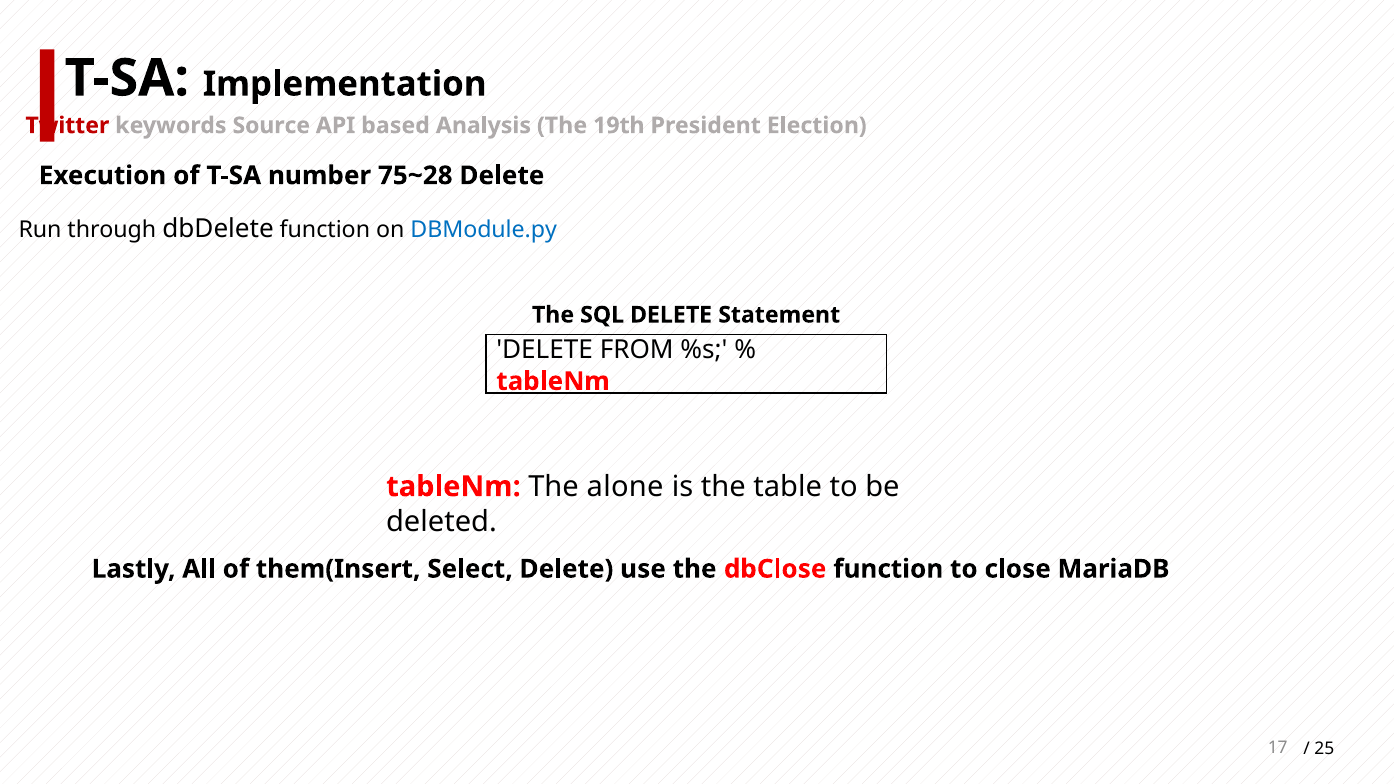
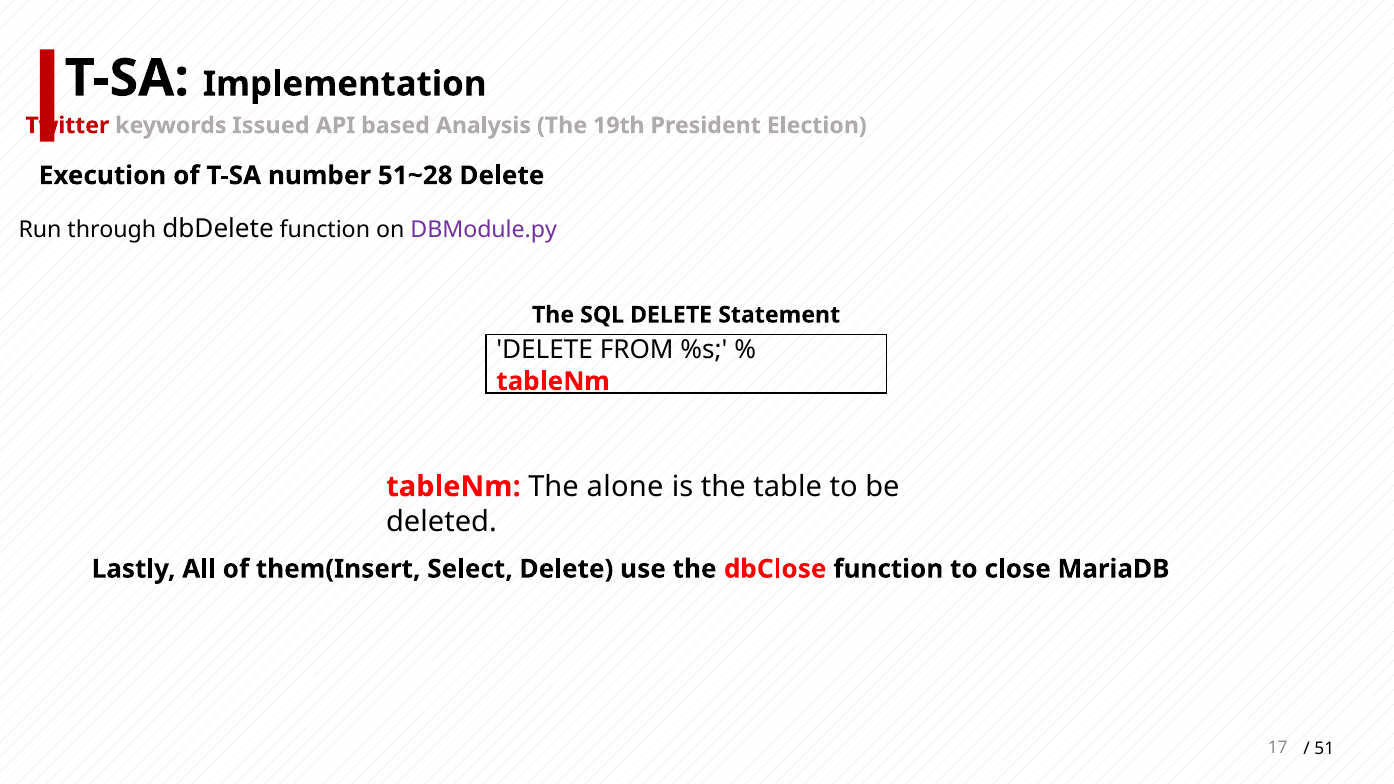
Source: Source -> Issued (271, 126)
75~28: 75~28 -> 51~28 (415, 176)
DBModule.py colour: blue -> purple (484, 230)
25: 25 -> 51 (1324, 749)
